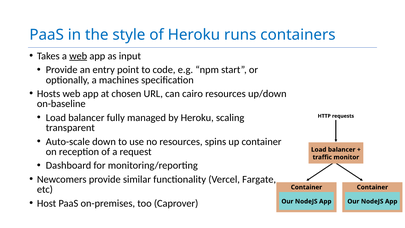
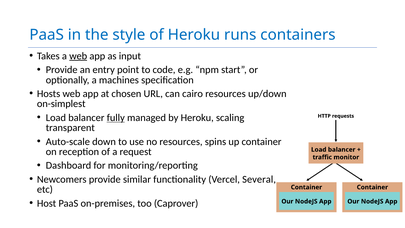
on-baseline: on-baseline -> on-simplest (61, 104)
fully underline: none -> present (116, 118)
Fargate: Fargate -> Several (259, 179)
